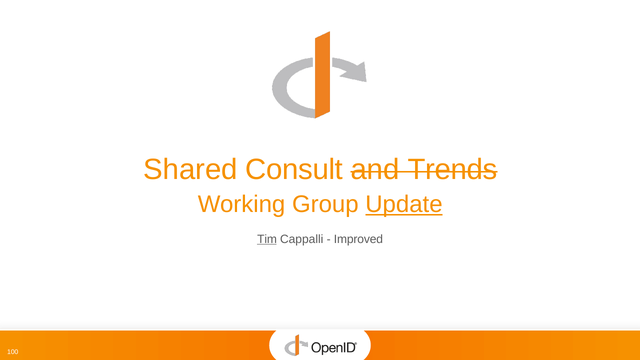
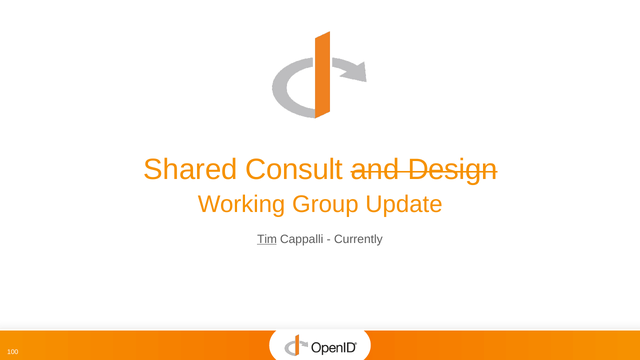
Trends: Trends -> Design (452, 170)
Update underline: present -> none (404, 204)
Improved: Improved -> Currently (358, 239)
